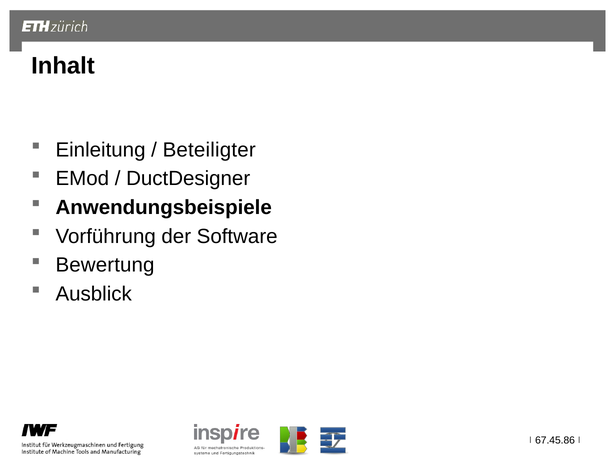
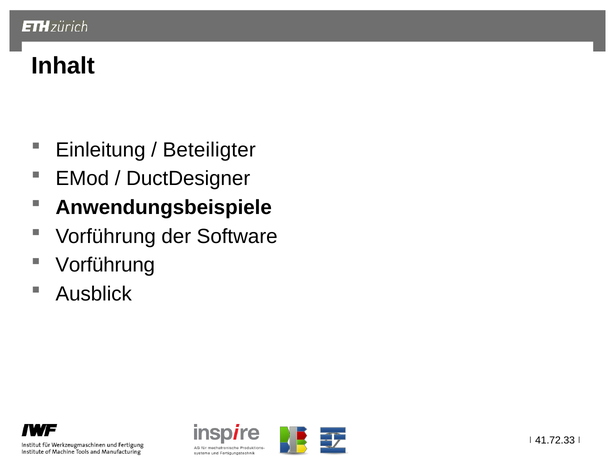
Bewertung: Bewertung -> Vorführung (105, 265)
67.45.86: 67.45.86 -> 41.72.33 (555, 441)
